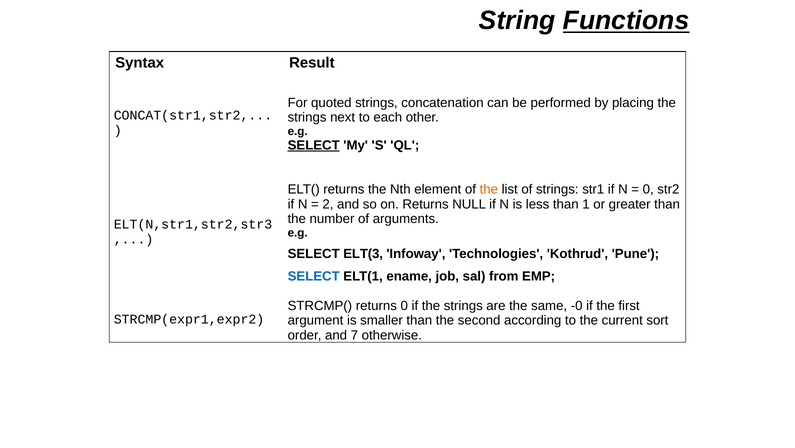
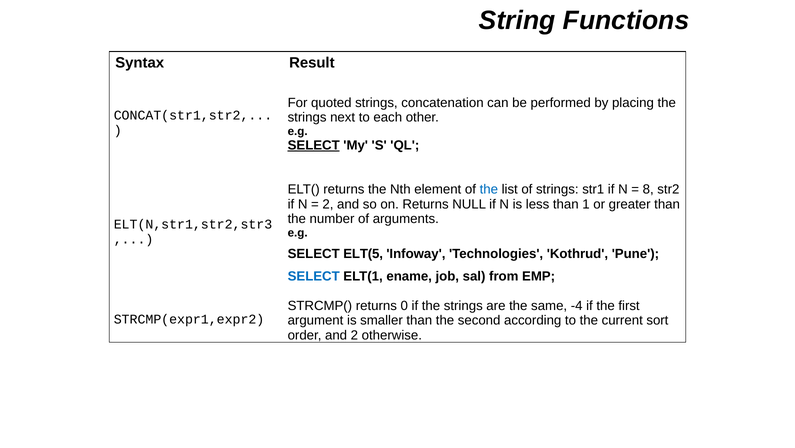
Functions underline: present -> none (626, 21)
the colour: orange -> blue (489, 189)
0: 0 -> 8 (648, 189)
ELT(3: ELT(3 -> ELT(5 (363, 254)
-0: -0 -> -4 (577, 305)
and 7: 7 -> 2 (354, 335)
